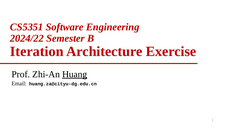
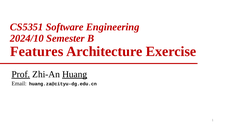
2024/22: 2024/22 -> 2024/10 (27, 38)
Iteration: Iteration -> Features (37, 51)
Prof underline: none -> present (21, 74)
